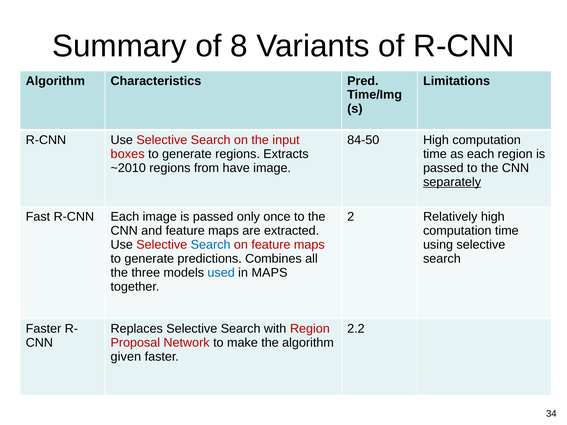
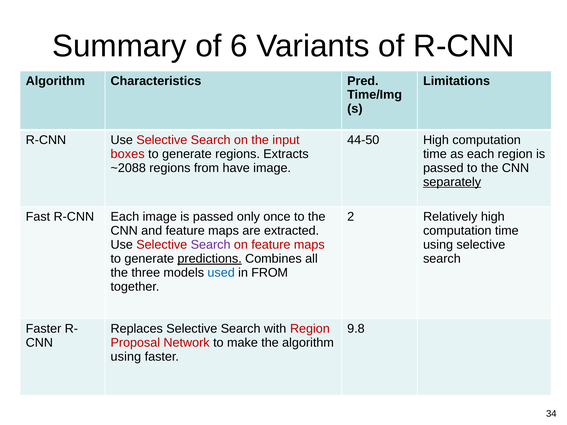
8: 8 -> 6 (239, 46)
84-50: 84-50 -> 44-50 (363, 140)
~2010: ~2010 -> ~2088 (128, 168)
Search colour: blue -> purple (211, 245)
predictions underline: none -> present (210, 259)
in MAPS: MAPS -> FROM (270, 273)
2.2: 2.2 -> 9.8 (356, 329)
given: given -> using (126, 357)
